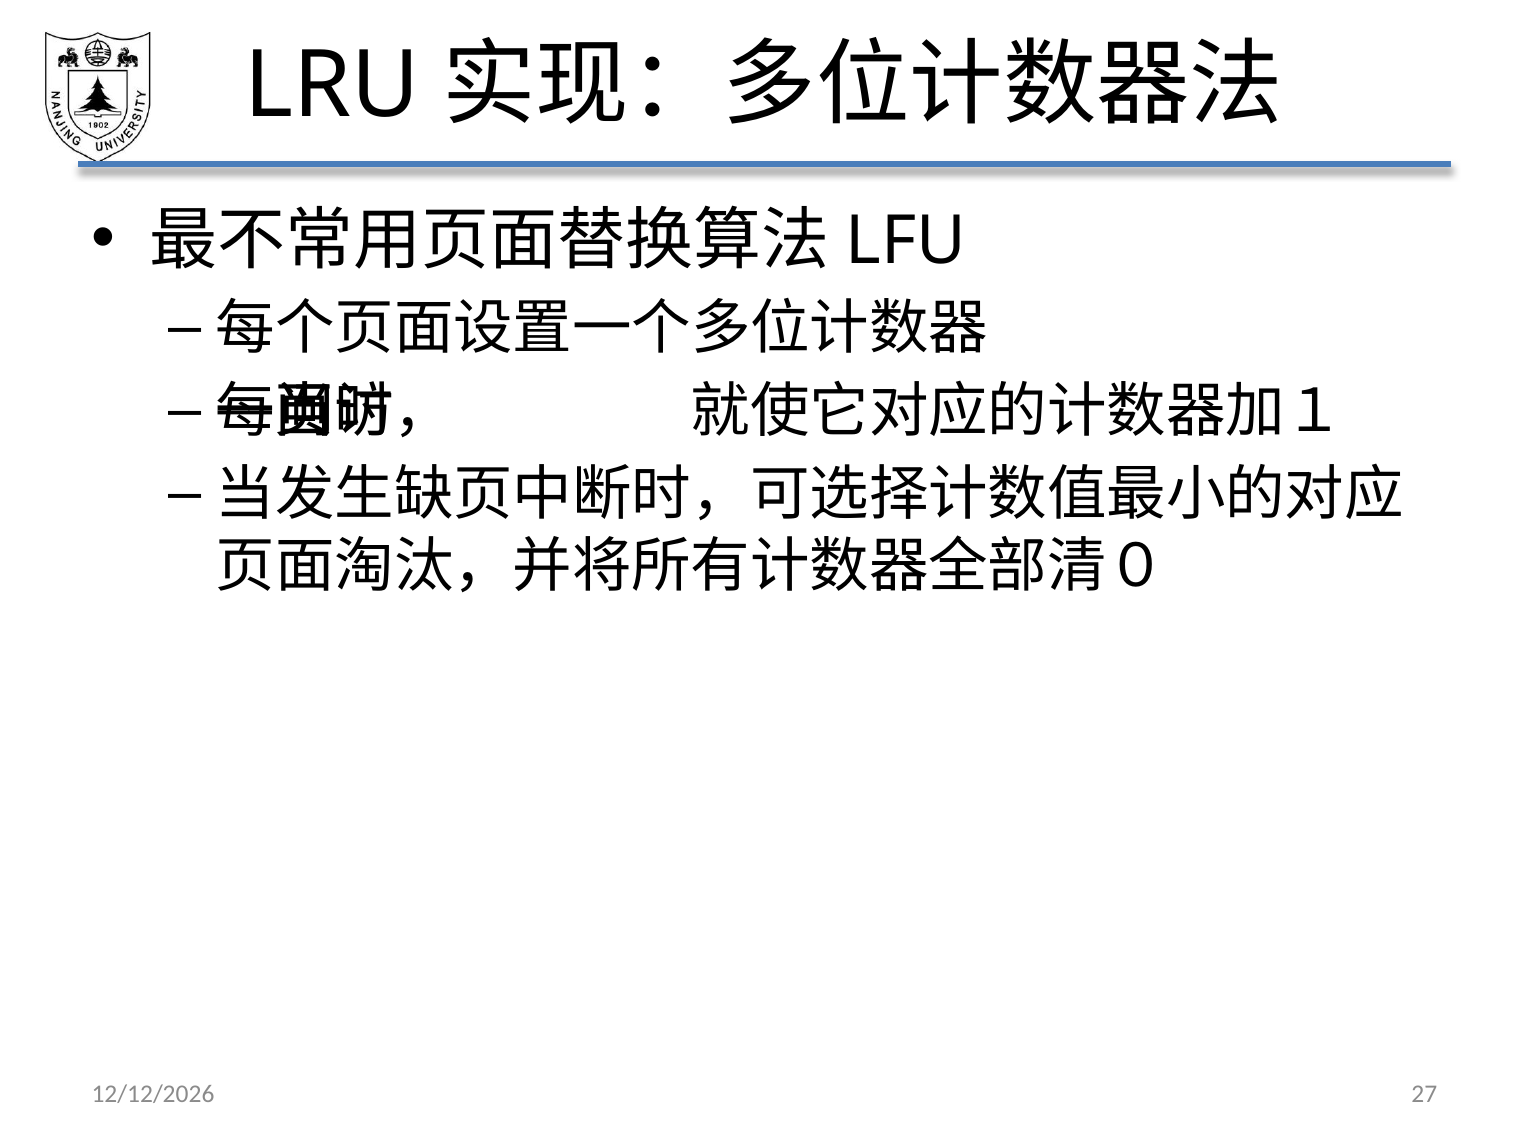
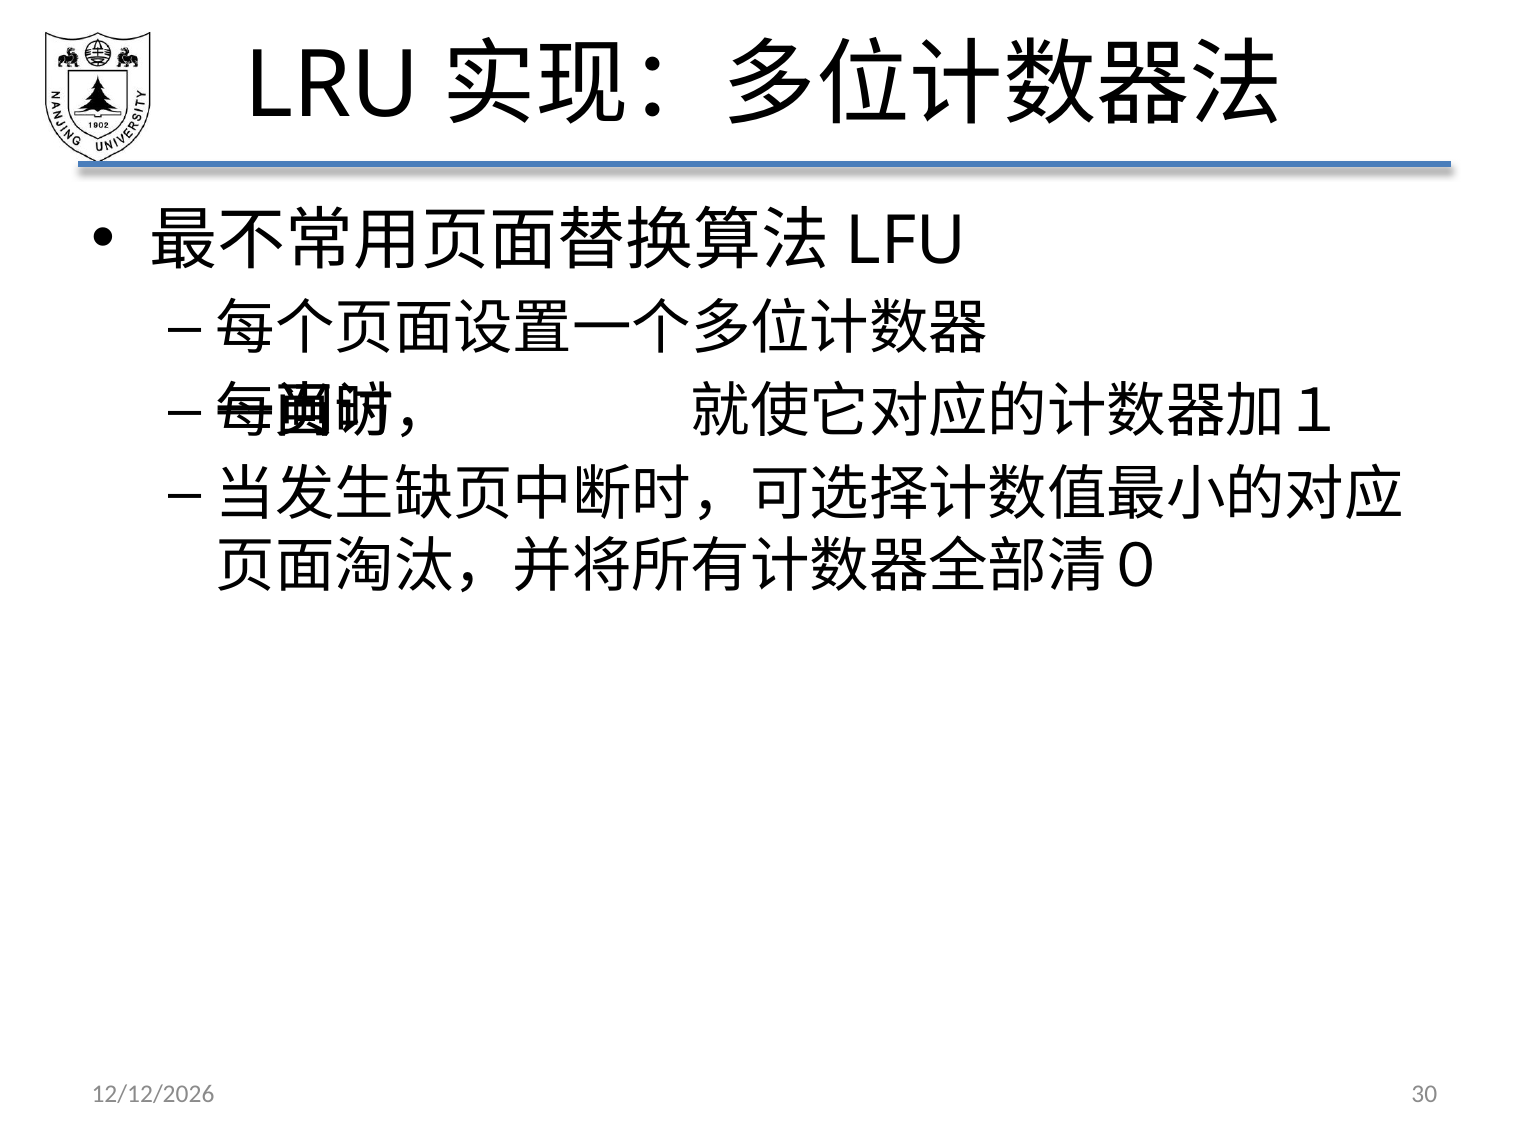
27: 27 -> 30 (1424, 1095)
